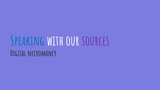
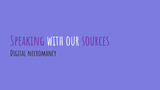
Speaking colour: blue -> purple (27, 41)
